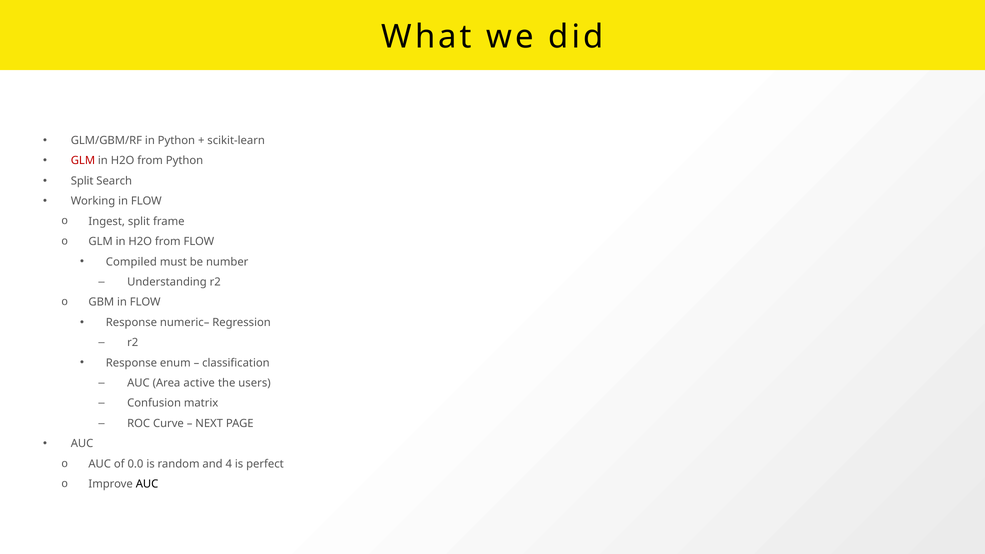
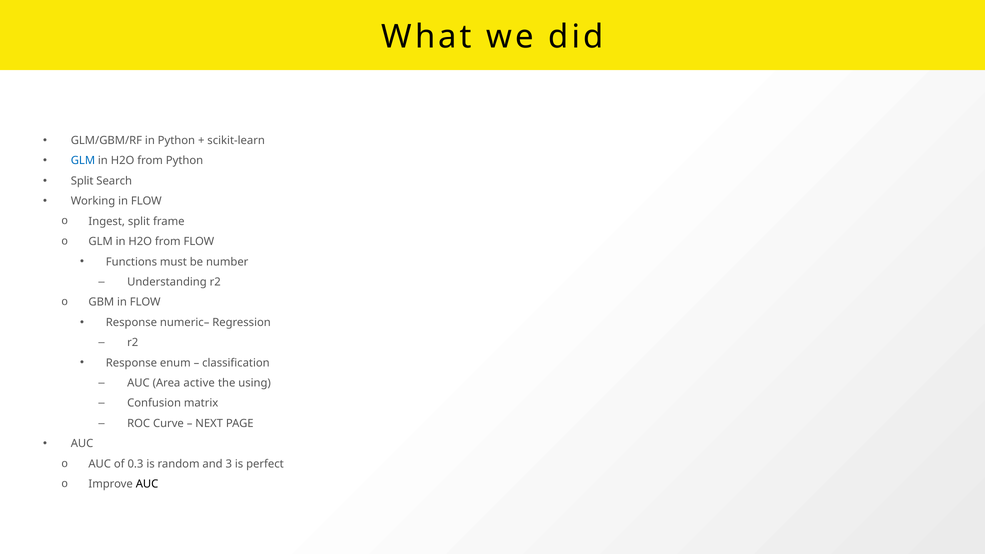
GLM colour: red -> blue (83, 161)
Compiled: Compiled -> Functions (131, 262)
users: users -> using (255, 383)
0.0: 0.0 -> 0.3 (135, 464)
4: 4 -> 3 (229, 464)
